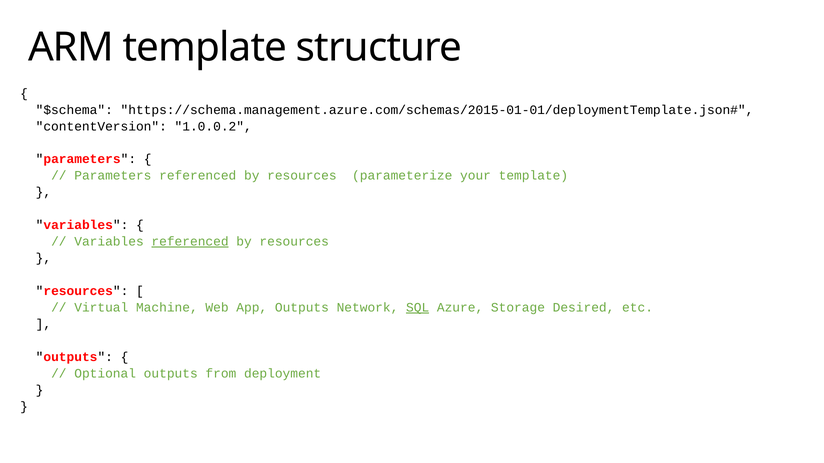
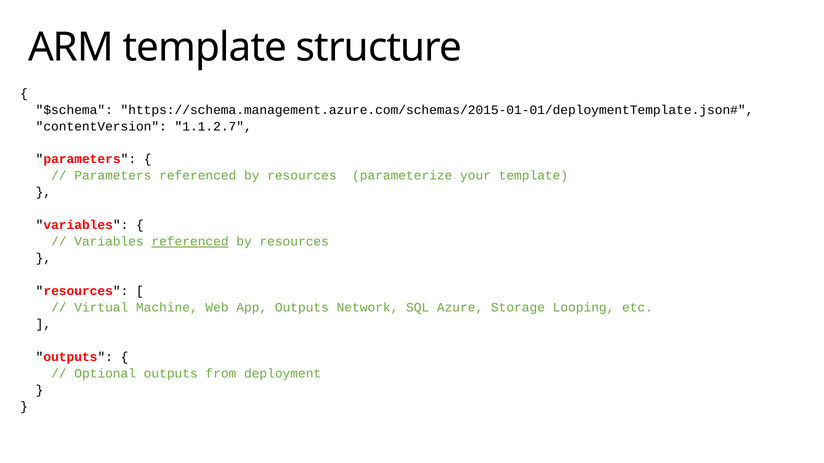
1.0.0.2: 1.0.0.2 -> 1.1.2.7 (213, 126)
SQL underline: present -> none (418, 308)
Desired: Desired -> Looping (584, 308)
